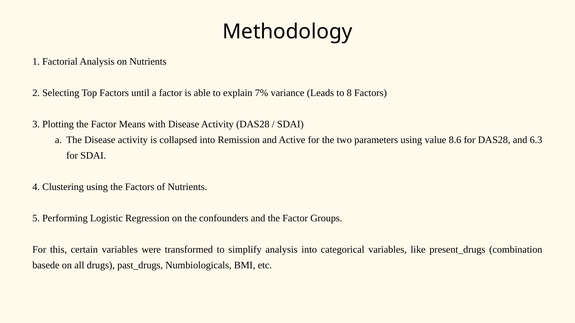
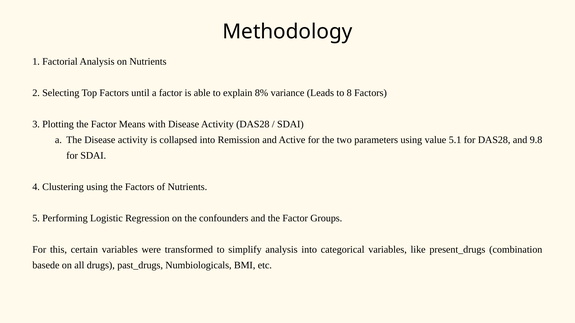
7%: 7% -> 8% (262, 93)
8.6: 8.6 -> 5.1 (455, 140)
6.3: 6.3 -> 9.8 (536, 140)
